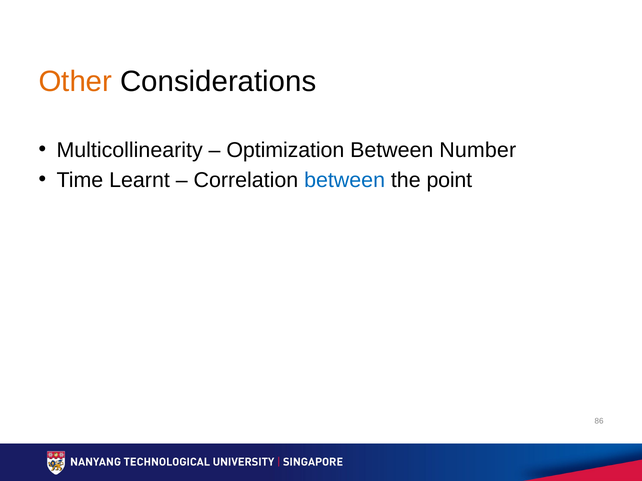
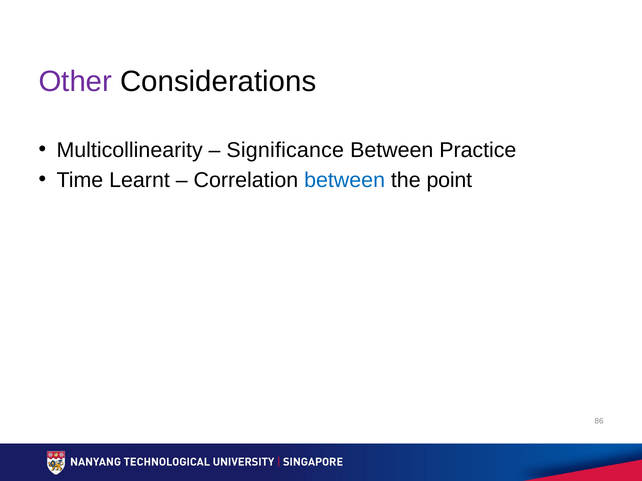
Other colour: orange -> purple (75, 82)
Optimization: Optimization -> Significance (285, 150)
Number: Number -> Practice (478, 150)
